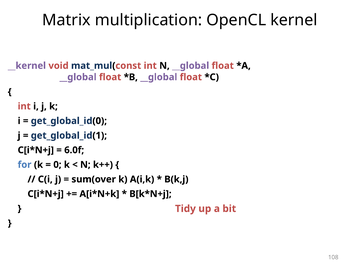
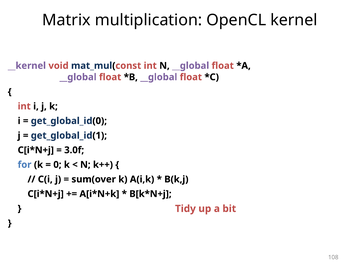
6.0f: 6.0f -> 3.0f (74, 150)
